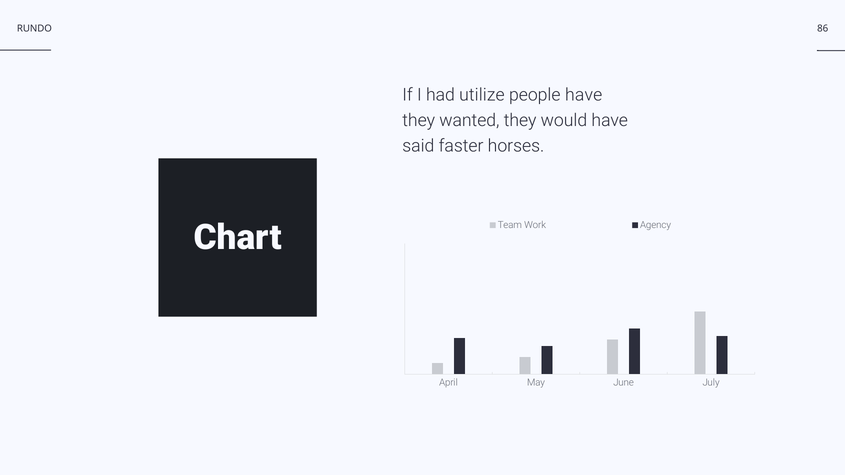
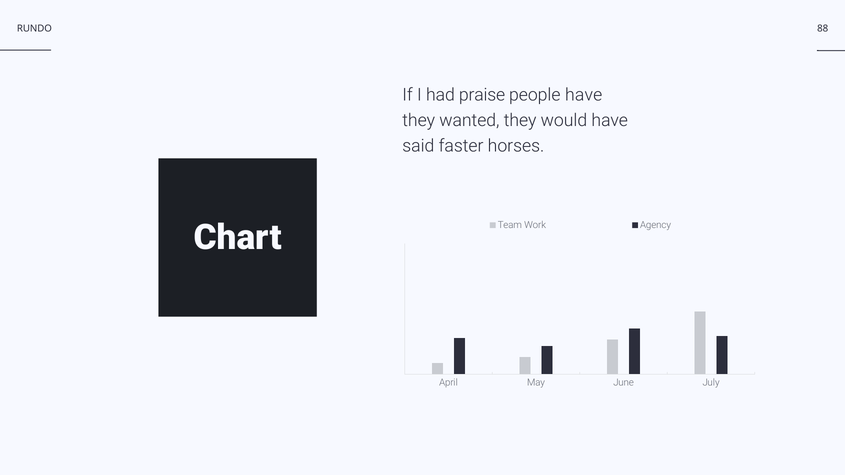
86: 86 -> 88 (823, 28)
utilize: utilize -> praise (482, 95)
